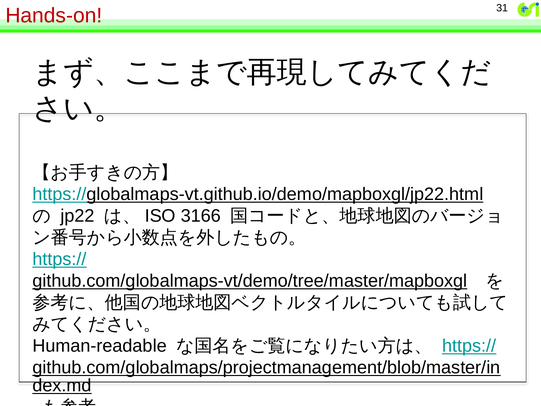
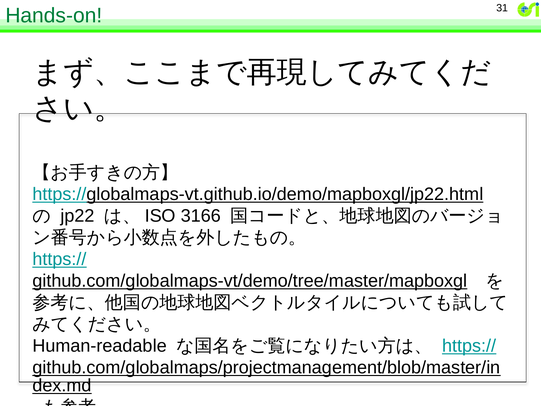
Hands-on colour: red -> green (54, 16)
